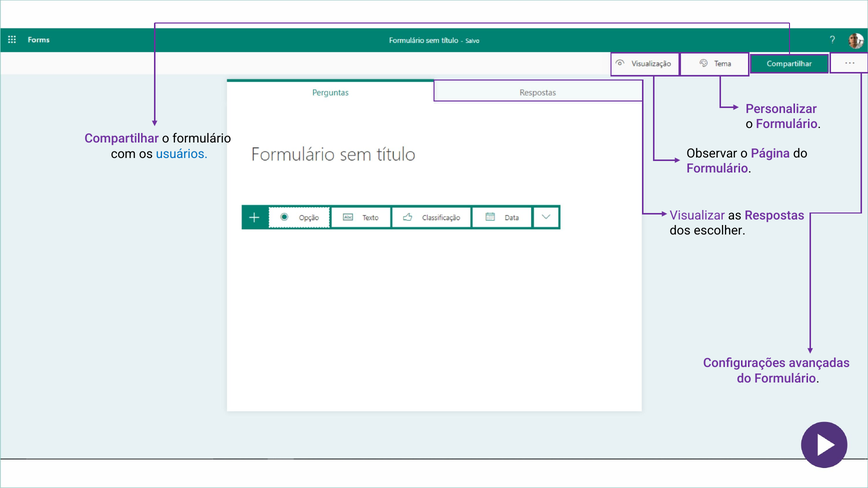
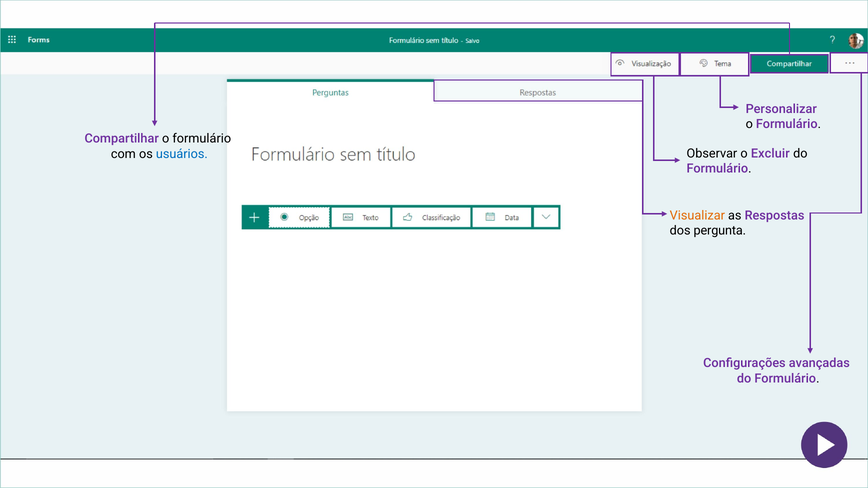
Página: Página -> Excluir (770, 154)
Visualizar colour: purple -> orange (697, 215)
escolher: escolher -> pergunta (720, 231)
